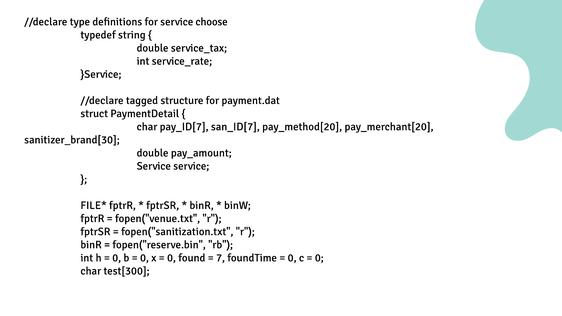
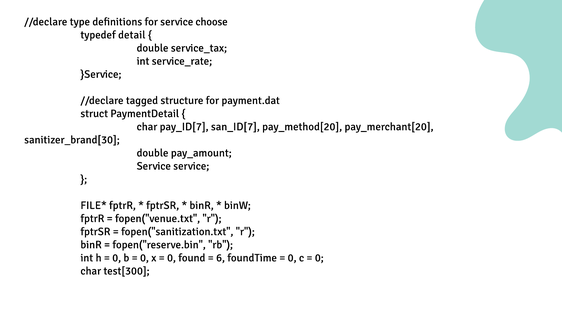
string: string -> detail (132, 35)
7: 7 -> 6 (221, 258)
